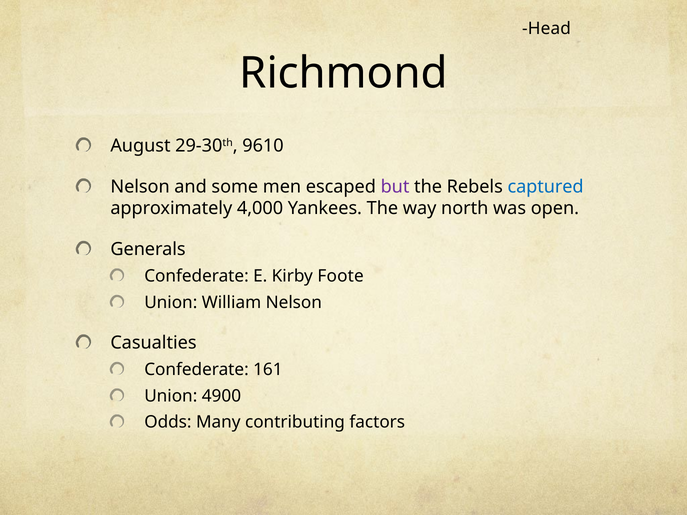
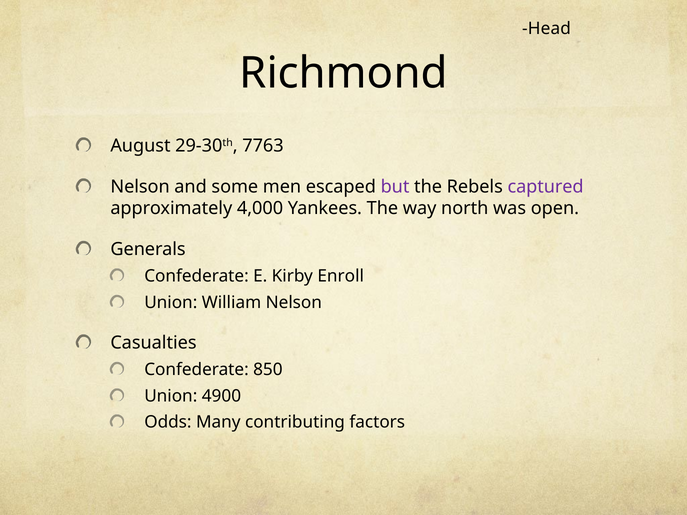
9610: 9610 -> 7763 (263, 146)
captured colour: blue -> purple (546, 187)
Foote: Foote -> Enroll (341, 276)
161: 161 -> 850 (268, 370)
